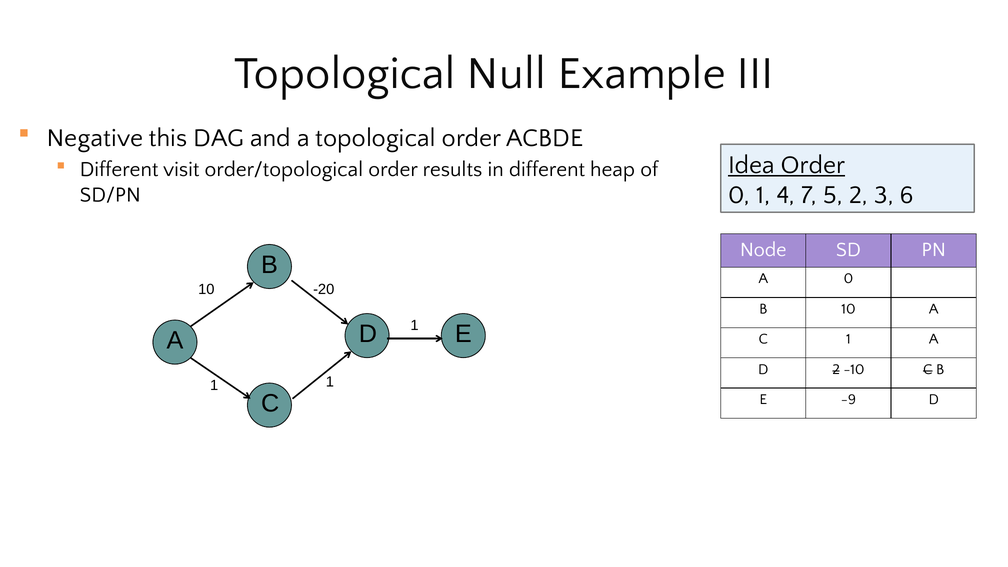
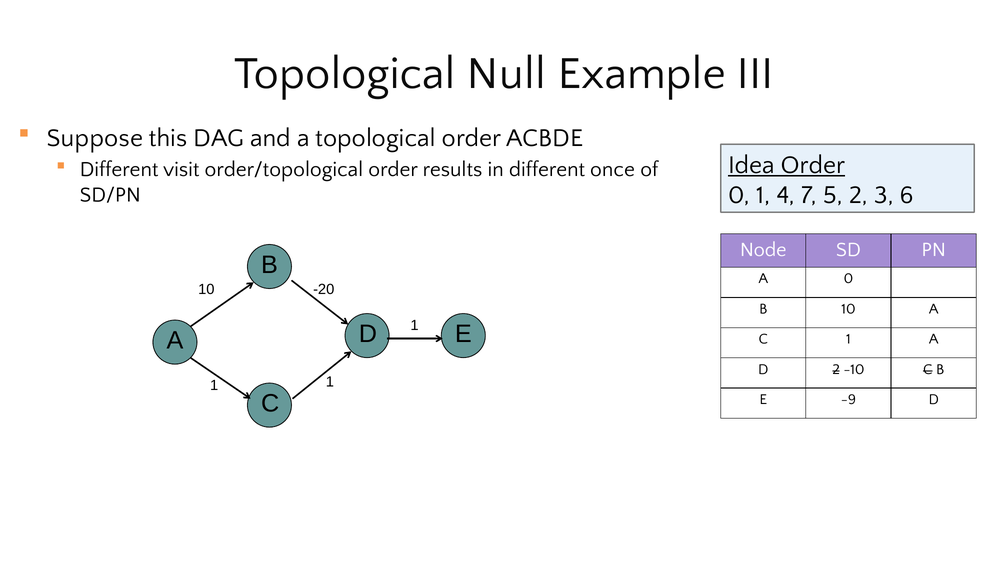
Negative: Negative -> Suppose (95, 138)
heap: heap -> once (612, 170)
